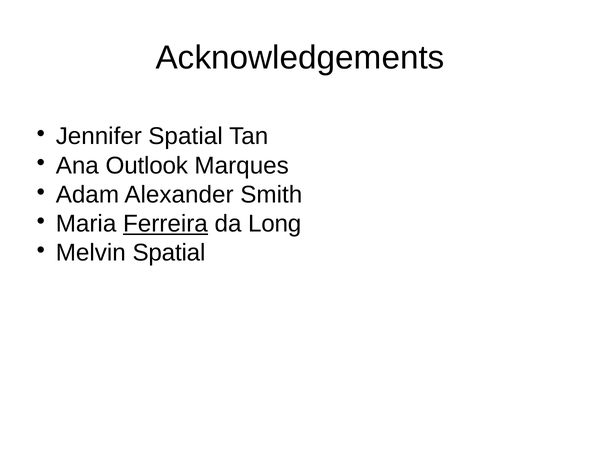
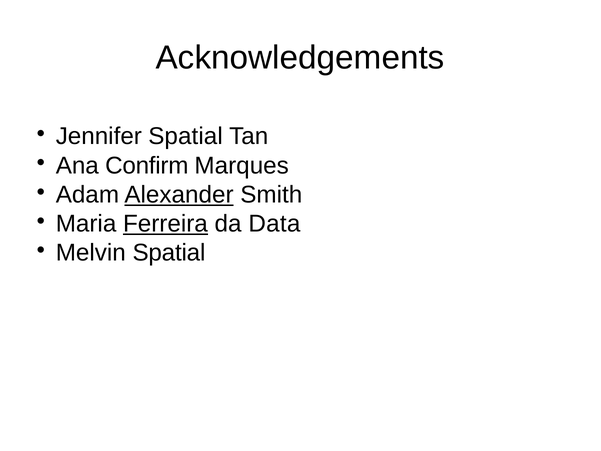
Outlook: Outlook -> Confirm (147, 165)
Alexander underline: none -> present (179, 195)
Long: Long -> Data (274, 224)
